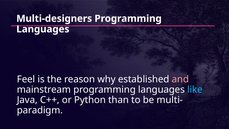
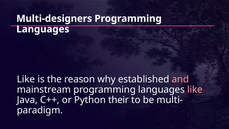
Feel: Feel -> Like (26, 79)
like colour: light blue -> pink (195, 89)
than: than -> their (119, 100)
